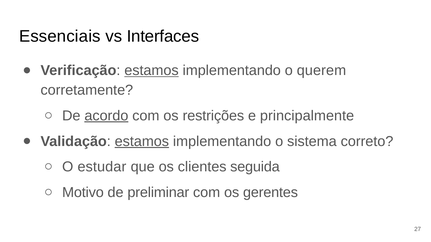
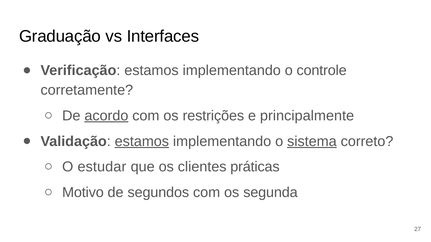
Essenciais: Essenciais -> Graduação (60, 37)
estamos underline: present -> none (151, 71)
querem: querem -> controle (322, 71)
sistema underline: none -> present (312, 142)
seguida: seguida -> práticas (255, 167)
preliminar: preliminar -> segundos (158, 193)
gerentes: gerentes -> segunda (270, 193)
